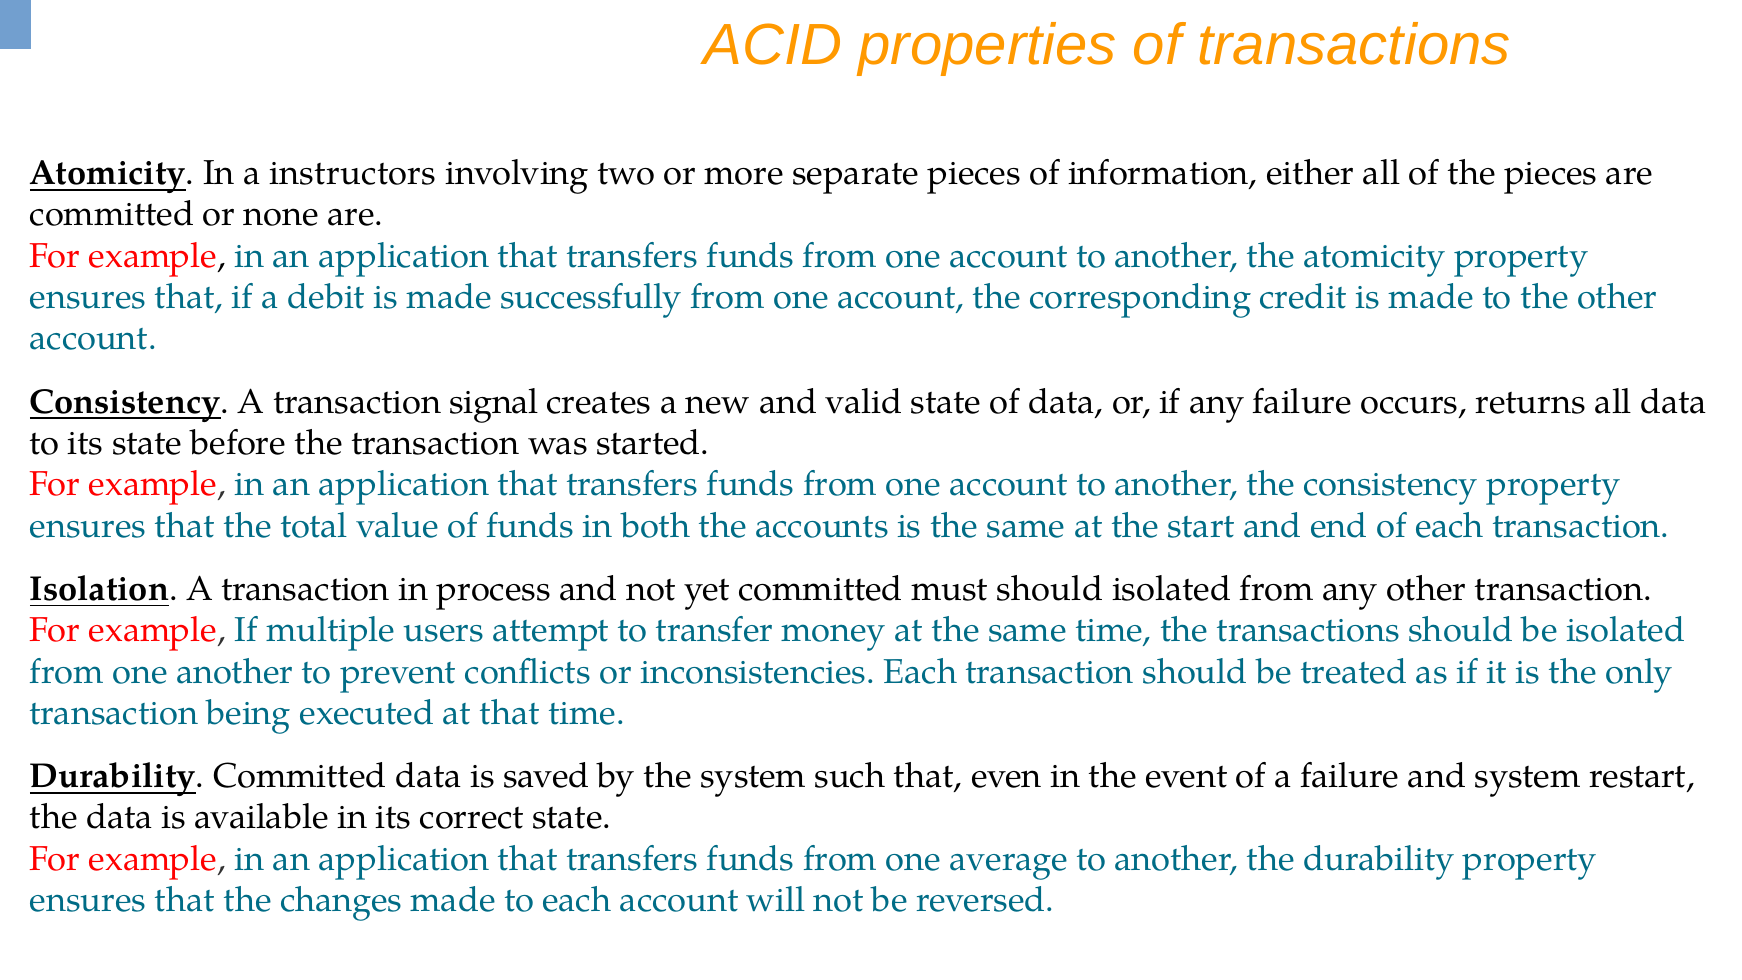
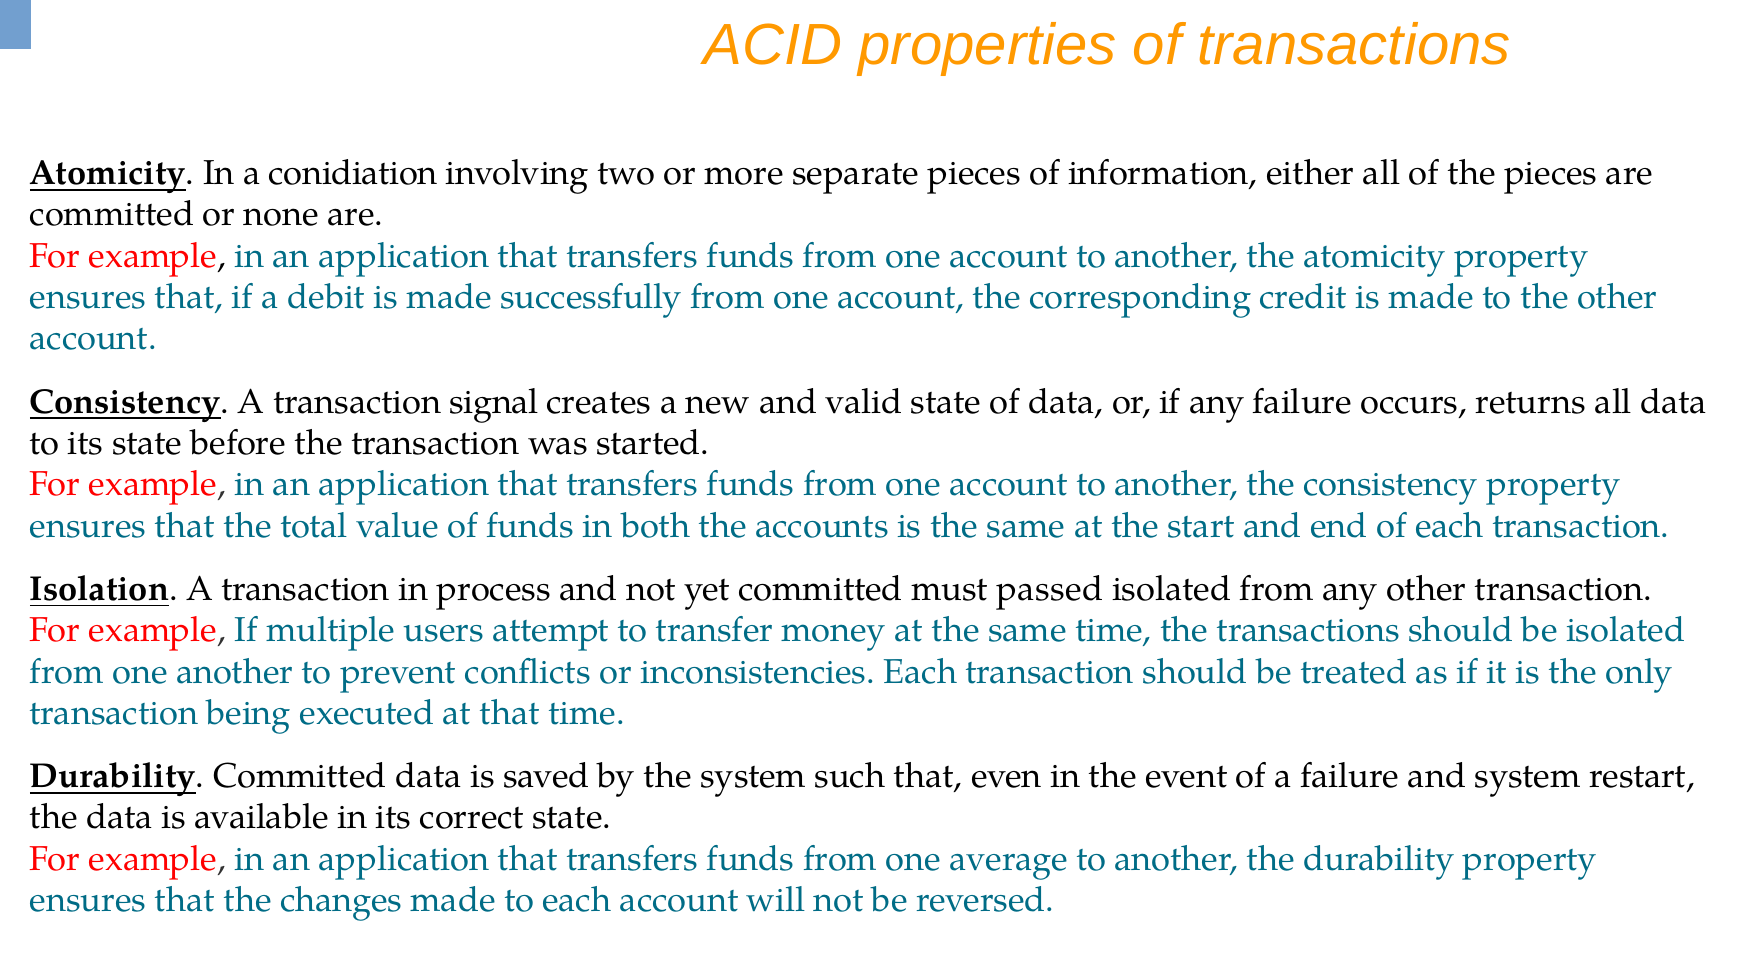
instructors: instructors -> conidiation (353, 173)
must should: should -> passed (1050, 589)
